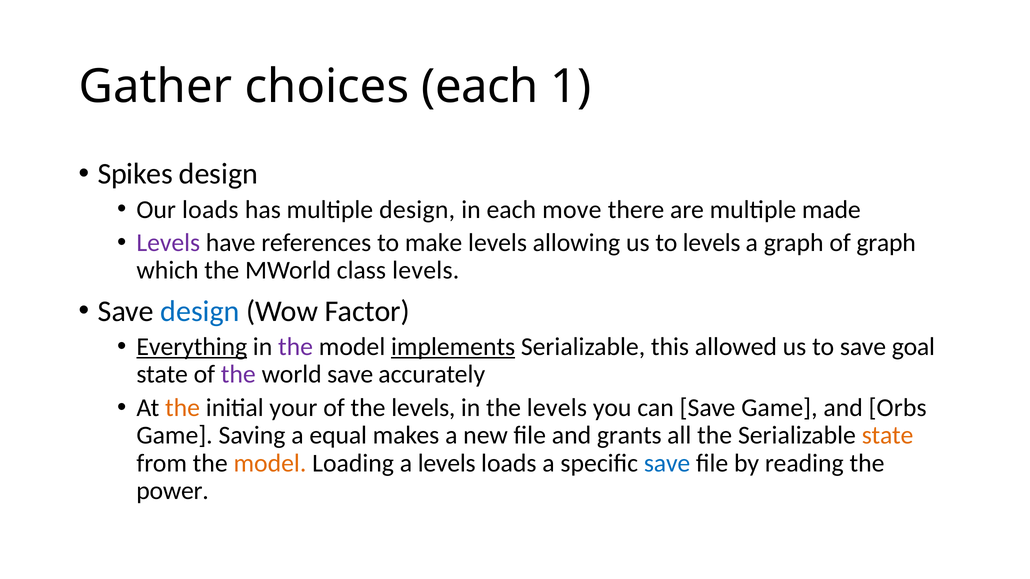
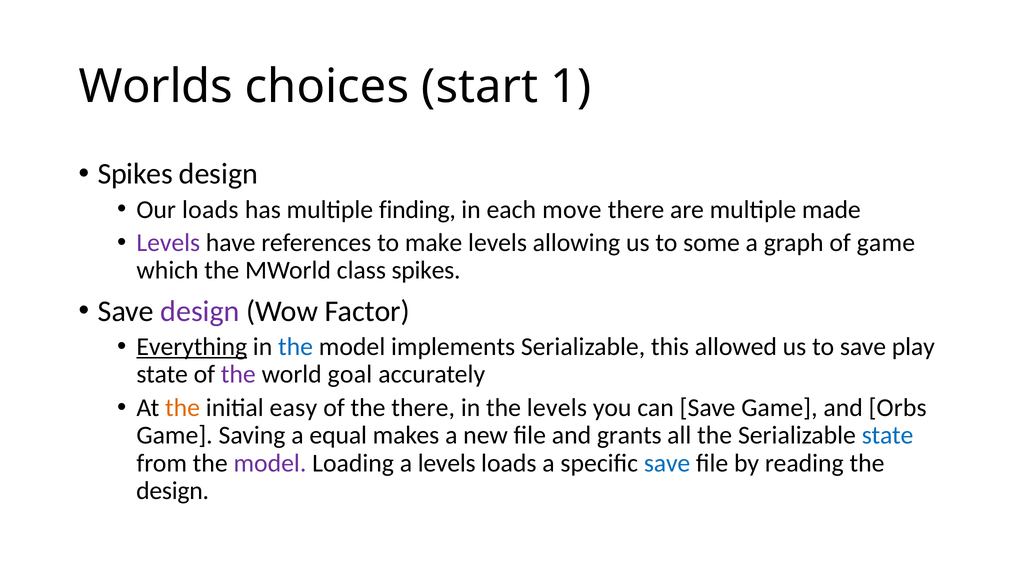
Gather: Gather -> Worlds (156, 87)
choices each: each -> start (480, 87)
multiple design: design -> finding (417, 210)
to levels: levels -> some (712, 243)
of graph: graph -> game (886, 243)
class levels: levels -> spikes (426, 271)
design colour: blue -> purple (200, 311)
the colour: purple -> blue (296, 347)
implements underline: present -> none (453, 347)
goal: goal -> play (913, 347)
world save: save -> goal (350, 375)
your: your -> easy (293, 408)
of the levels: levels -> there (423, 408)
state colour: orange -> blue (888, 436)
model colour: orange -> purple (270, 463)
power: power -> design (173, 491)
